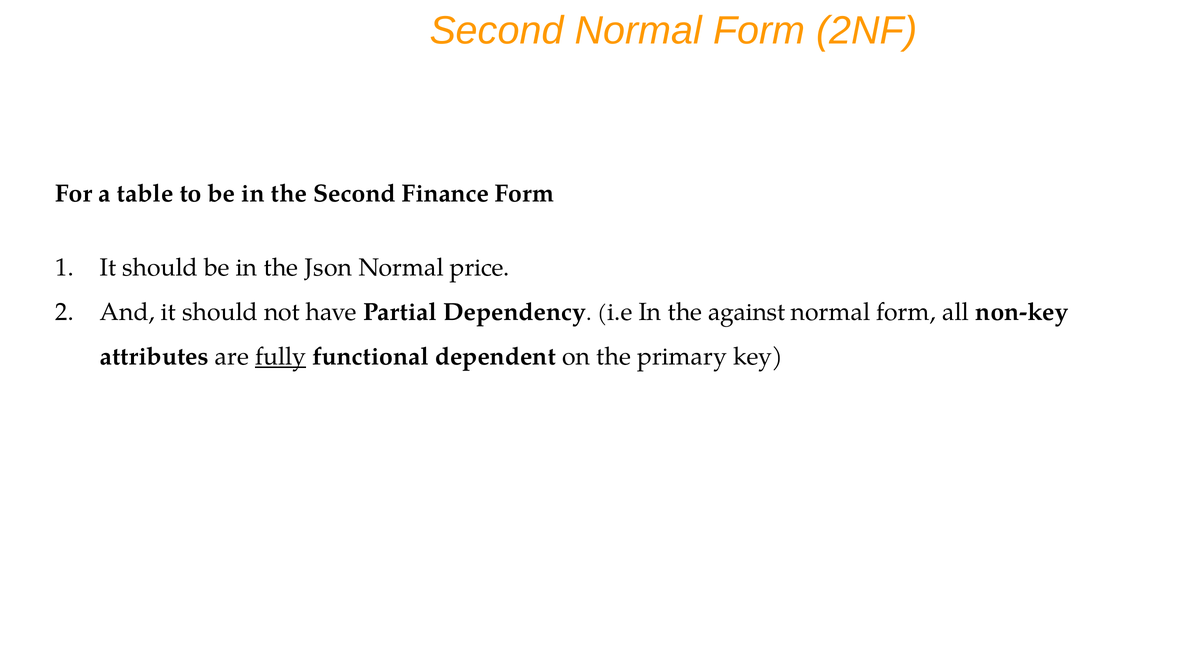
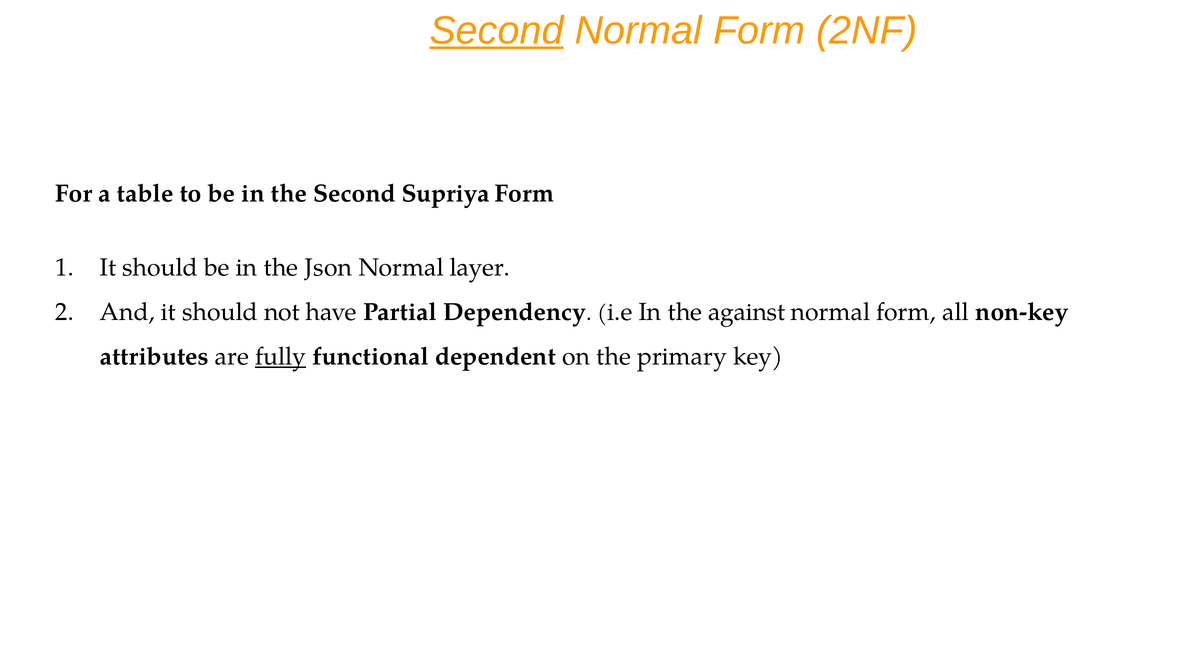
Second underline: none -> present (497, 31)
Finance: Finance -> Supriya (446, 193)
price: price -> layer (480, 268)
